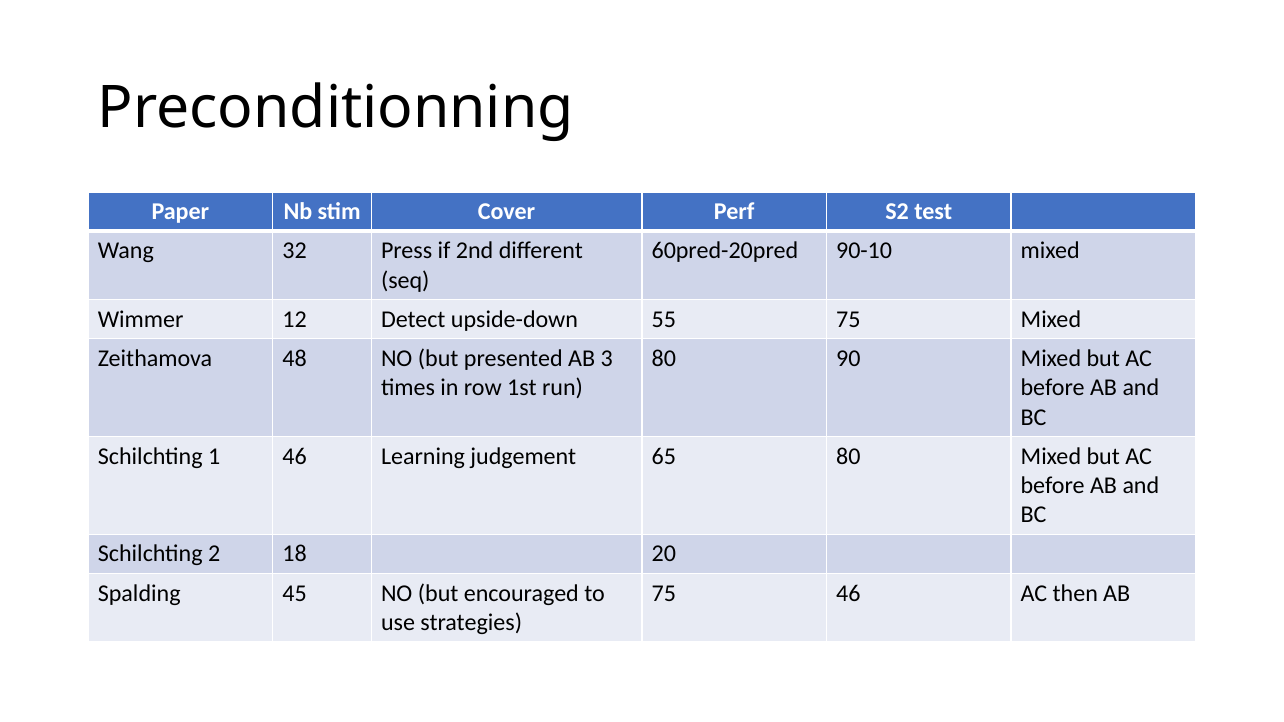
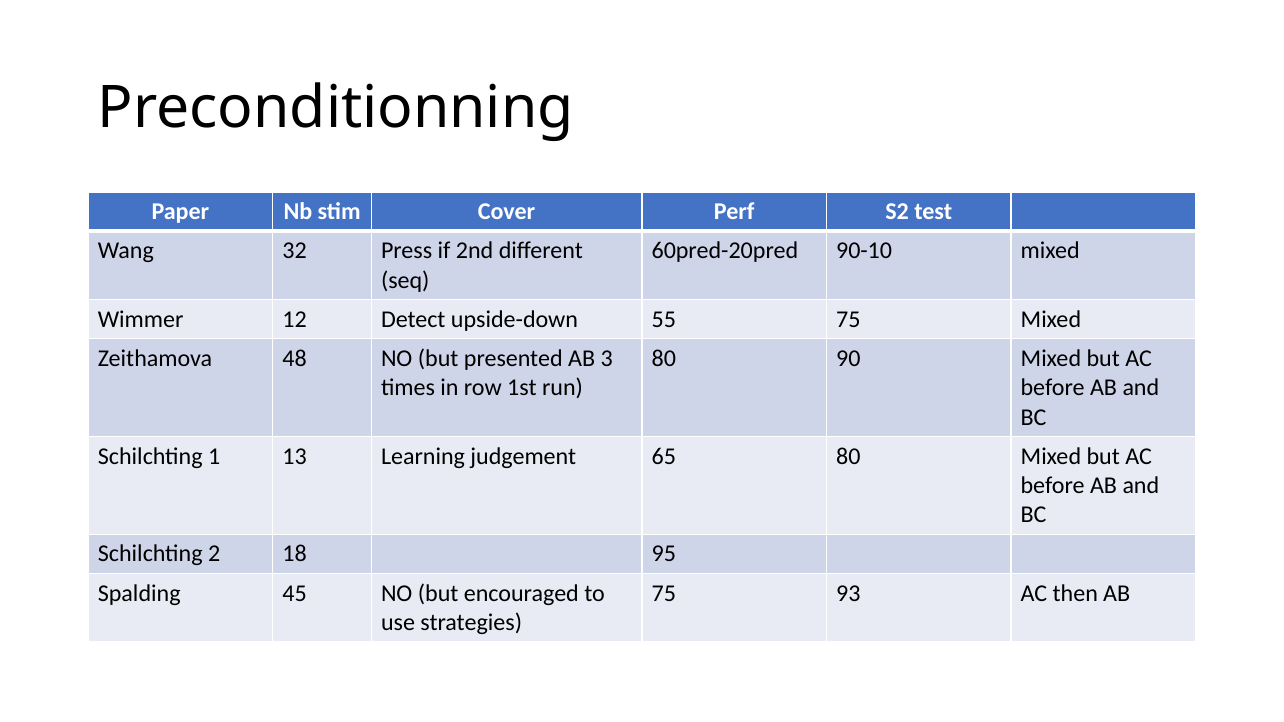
1 46: 46 -> 13 (295, 456)
20: 20 -> 95 (664, 554)
75 46: 46 -> 93 (848, 593)
